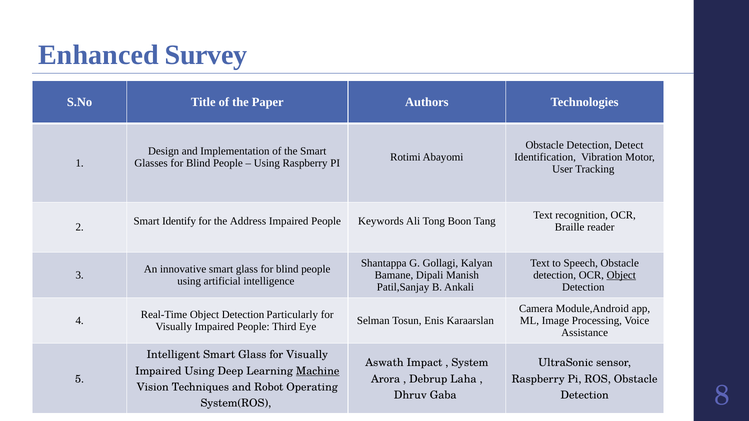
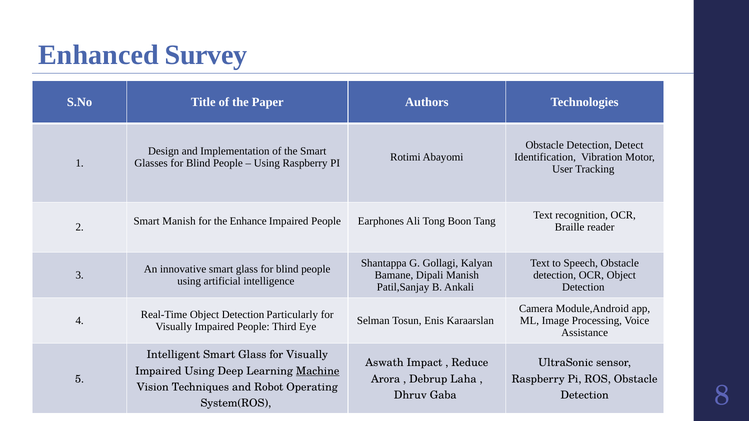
Smart Identify: Identify -> Manish (179, 221)
Address: Address -> Enhance (248, 221)
Keywords: Keywords -> Earphones (381, 221)
Object underline: present -> none (621, 275)
System: System -> Reduce (470, 363)
